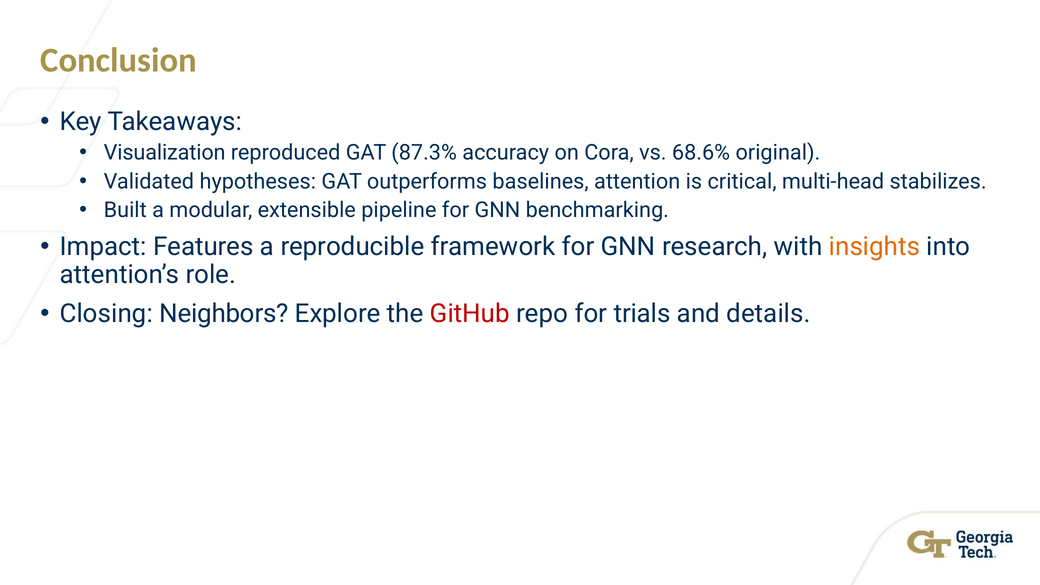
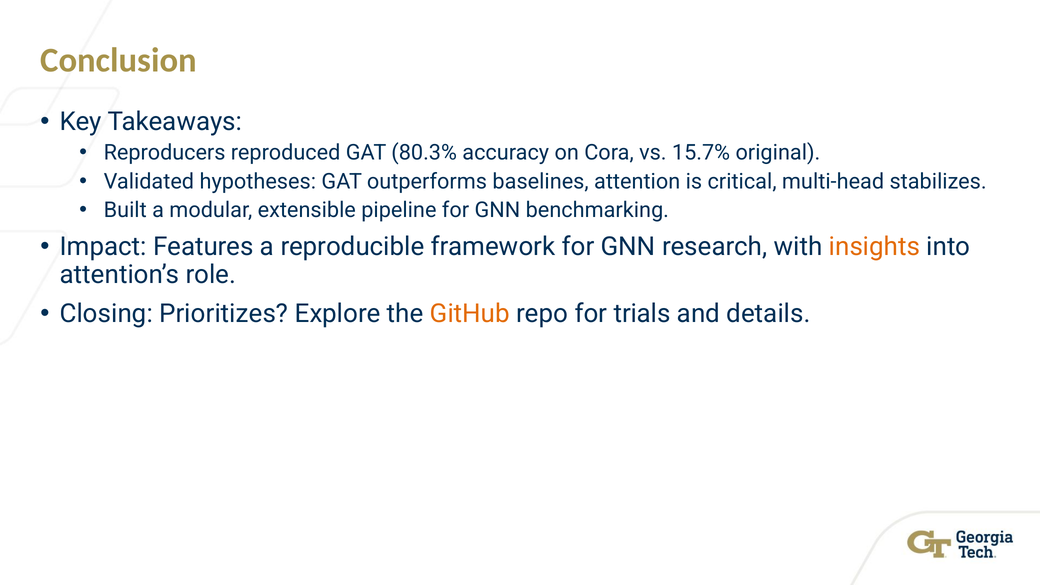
Visualization: Visualization -> Reproducers (165, 153)
87.3%: 87.3% -> 80.3% (424, 153)
68.6%: 68.6% -> 15.7% (701, 153)
Neighbors: Neighbors -> Prioritizes (224, 314)
GitHub colour: red -> orange (470, 314)
